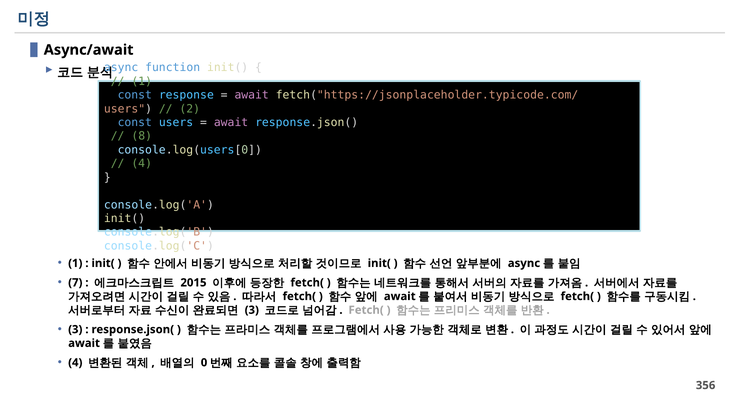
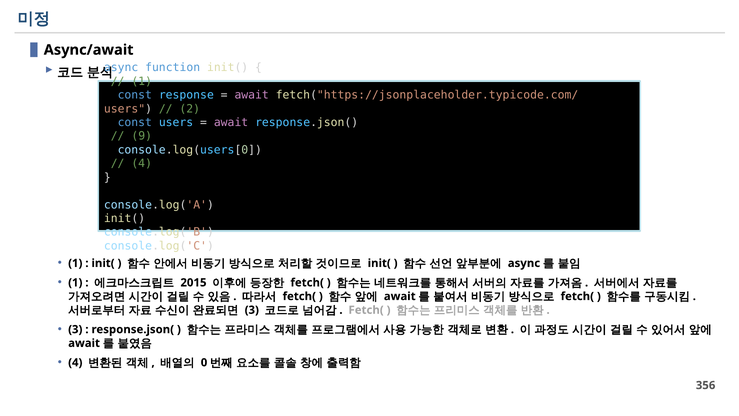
8: 8 -> 9 (142, 136)
7: 7 -> 1 (75, 282)
